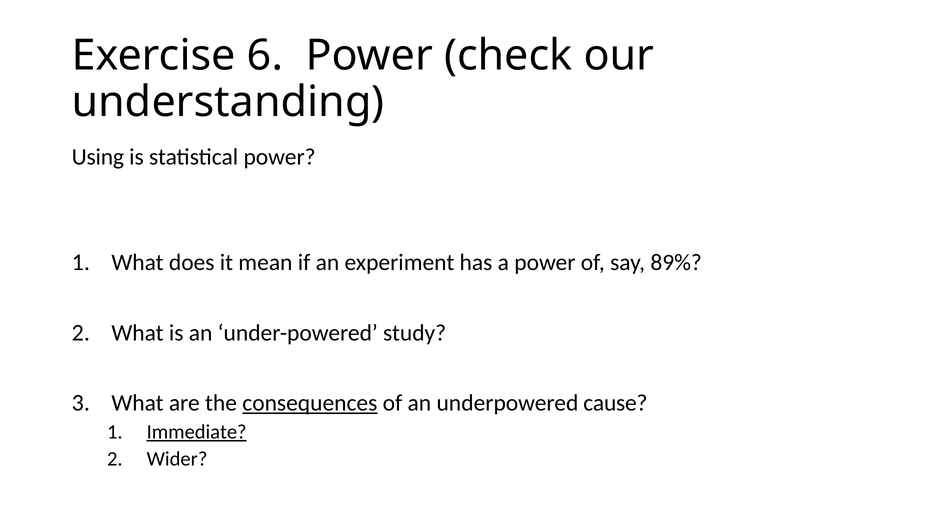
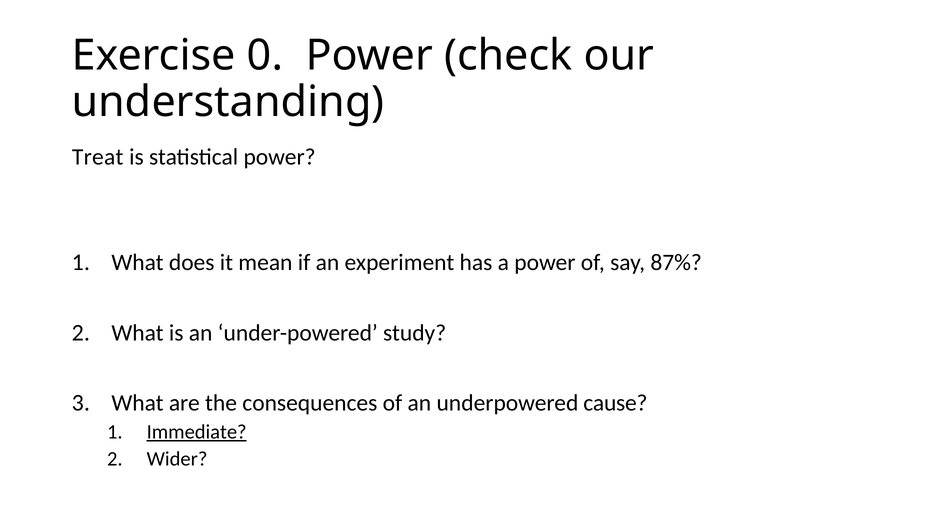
6: 6 -> 0 (265, 56)
Using: Using -> Treat (98, 157)
89%: 89% -> 87% (676, 263)
consequences underline: present -> none (310, 403)
